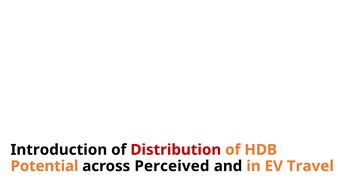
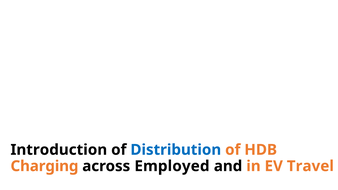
Distribution colour: red -> blue (176, 150)
Potential: Potential -> Charging (44, 166)
Perceived: Perceived -> Employed (172, 166)
